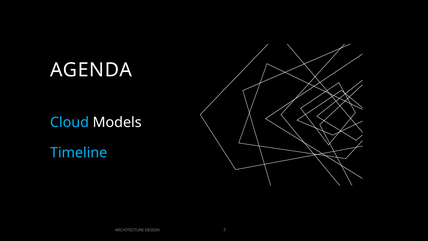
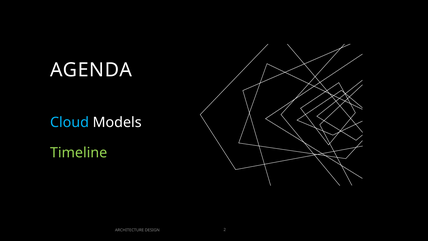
Timeline colour: light blue -> light green (79, 153)
